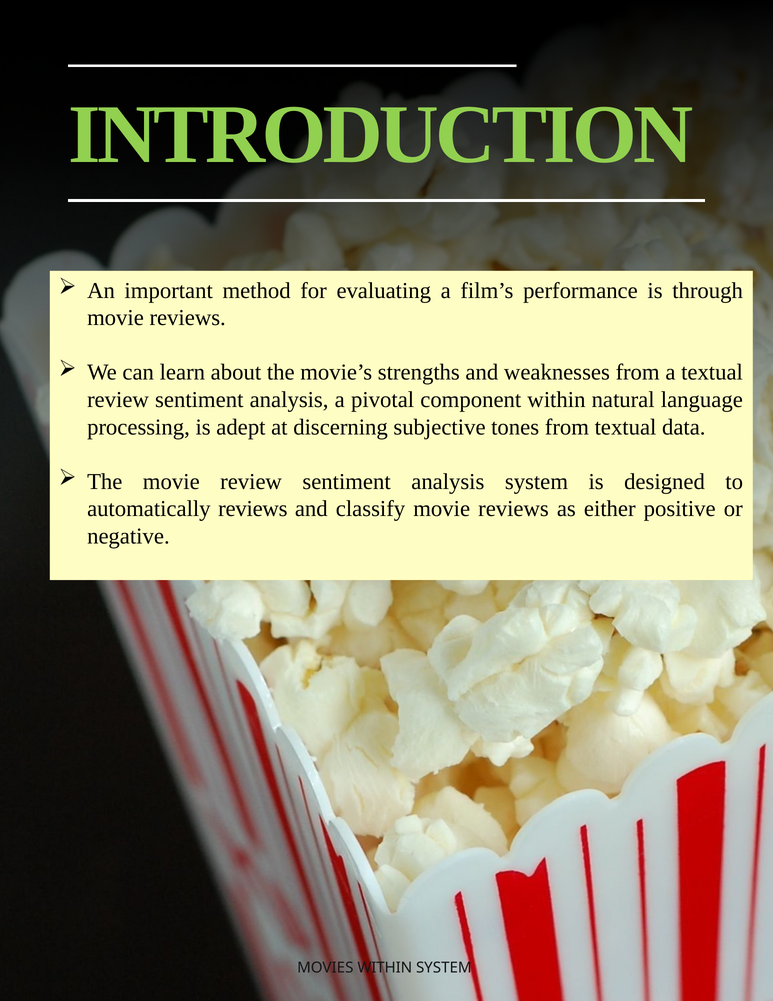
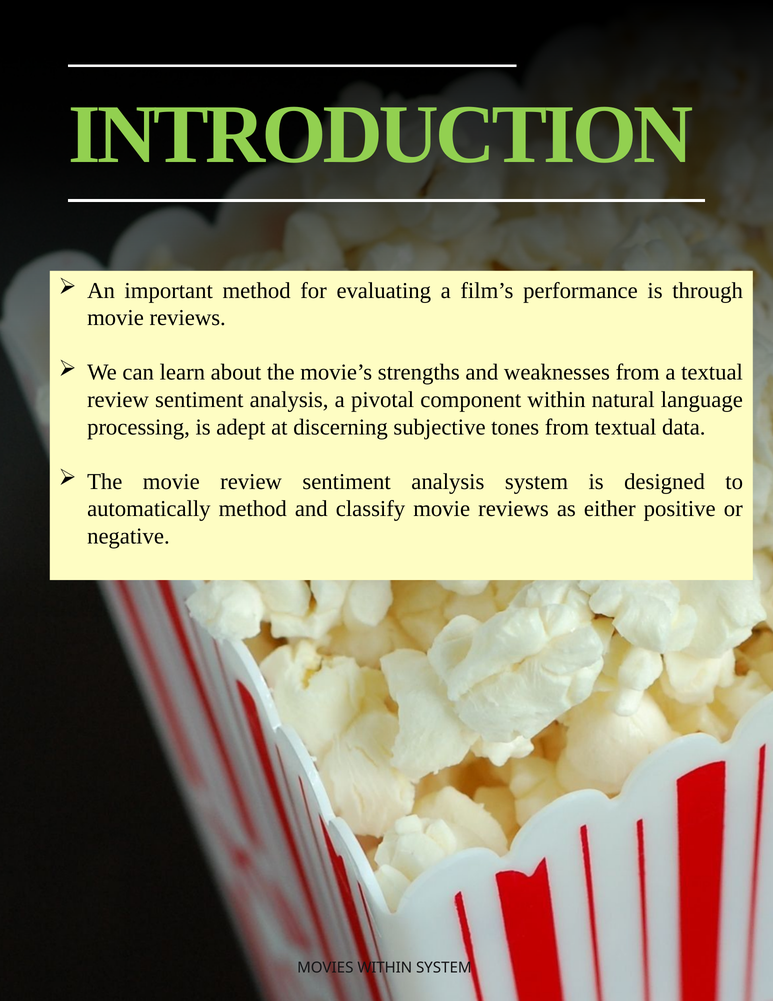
automatically reviews: reviews -> method (253, 509)
